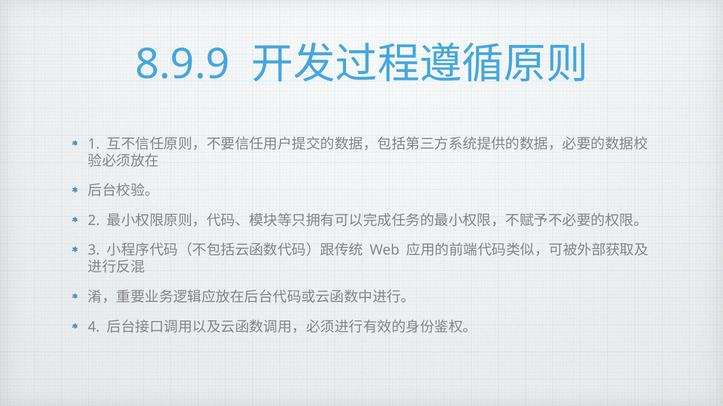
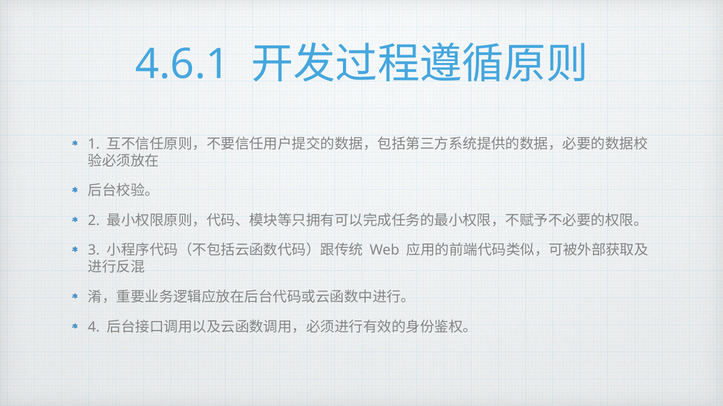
8.9.9: 8.9.9 -> 4.6.1 (183, 64)
